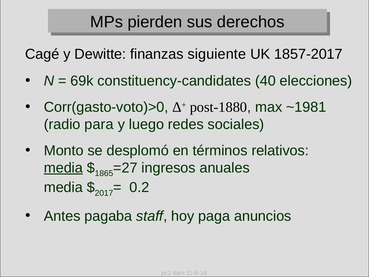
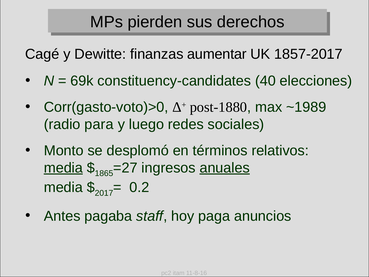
siguiente: siguiente -> aumentar (217, 54)
~1981: ~1981 -> ~1989 (306, 107)
anuales underline: none -> present (225, 168)
